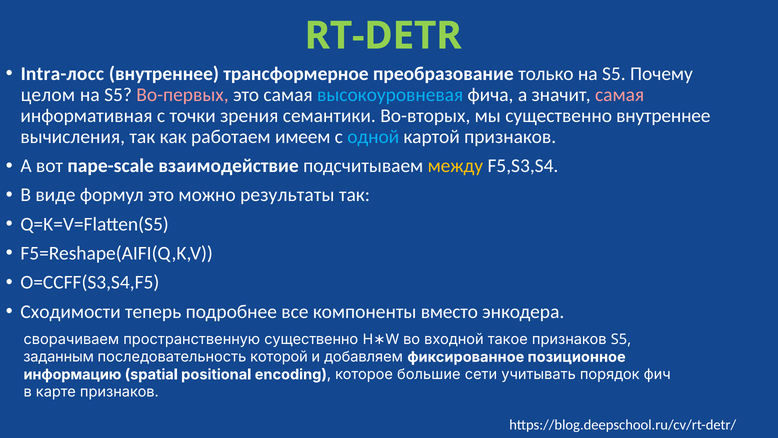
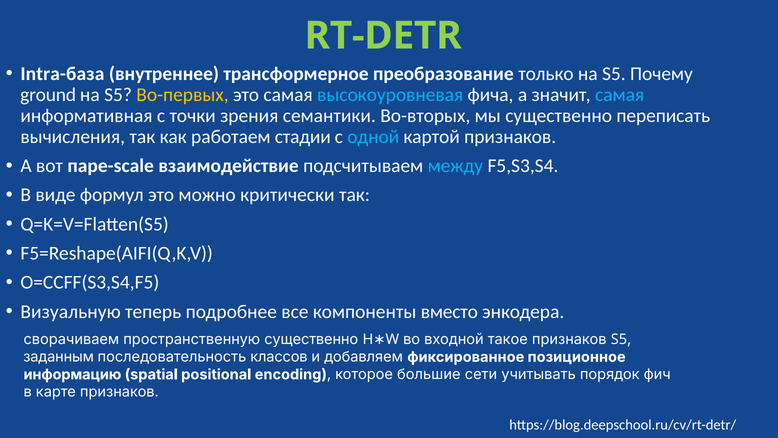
Intra-лосс: Intra-лосс -> Intra-база (62, 74)
целом: целом -> ground (48, 95)
Во-первых colour: pink -> yellow (182, 95)
самая colour: pink -> light blue (620, 95)
существенно внутреннее: внутреннее -> переписать (663, 116)
имеем: имеем -> стадии (303, 137)
между colour: yellow -> light blue (455, 166)
результаты: результаты -> критически (287, 195)
Сходимости: Сходимости -> Визуальную (71, 311)
которой: которой -> классов (279, 357)
